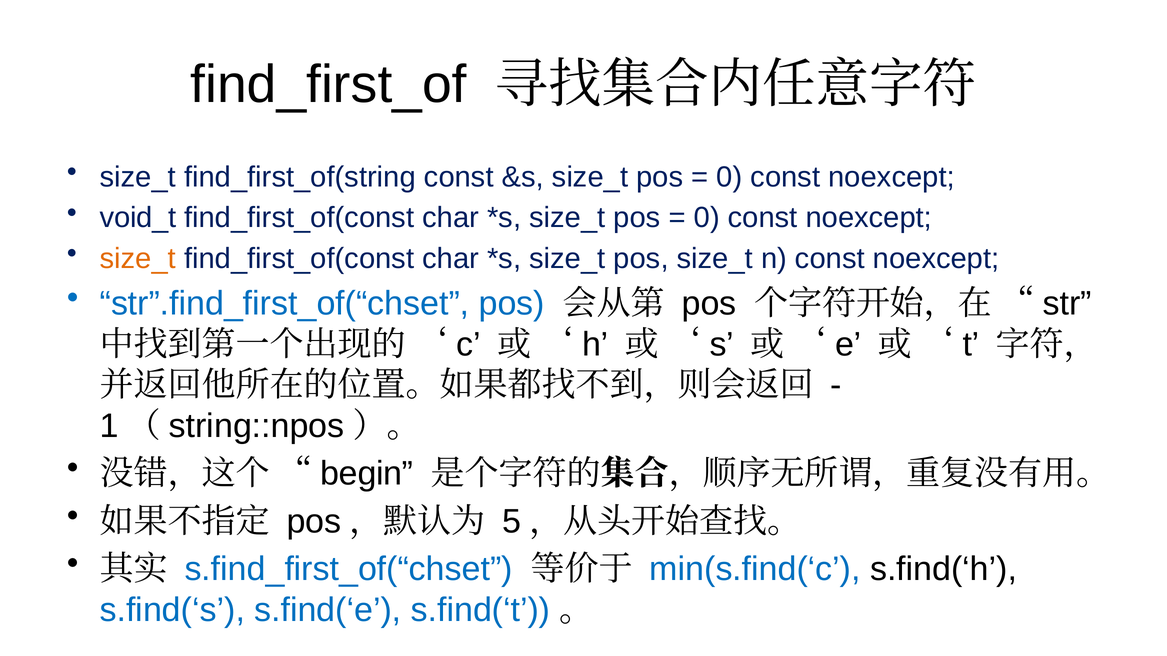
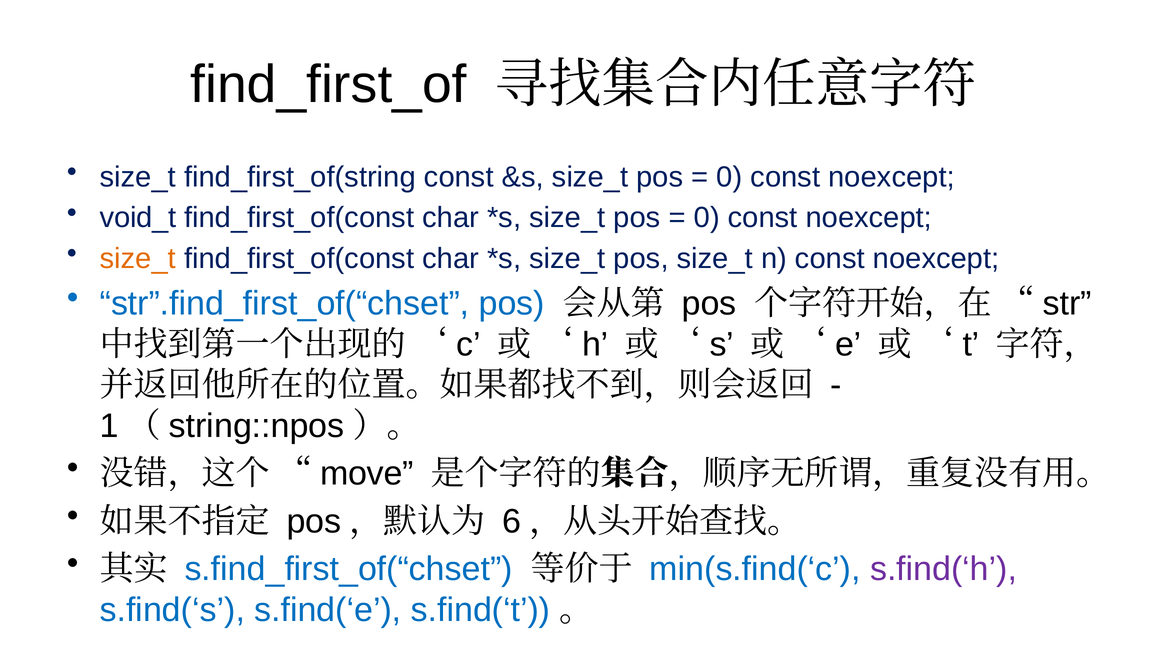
begin: begin -> move (367, 474)
5: 5 -> 6 (512, 522)
s.find(‘h colour: black -> purple (944, 569)
